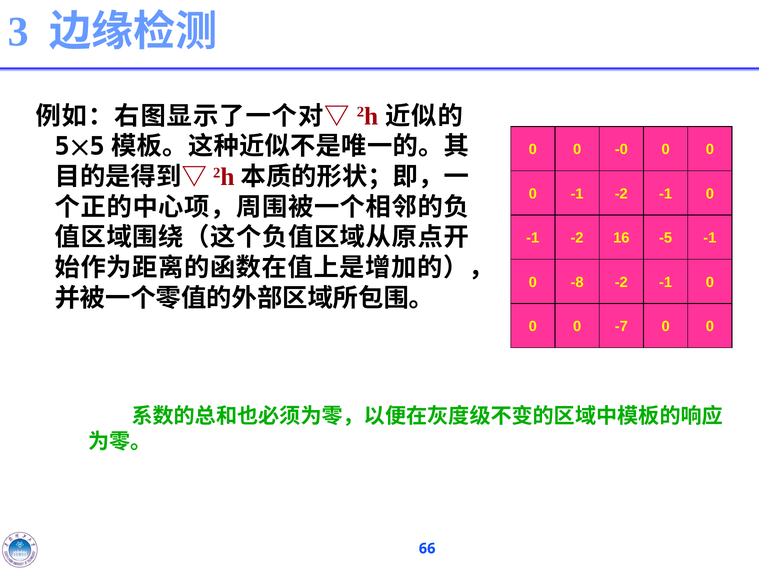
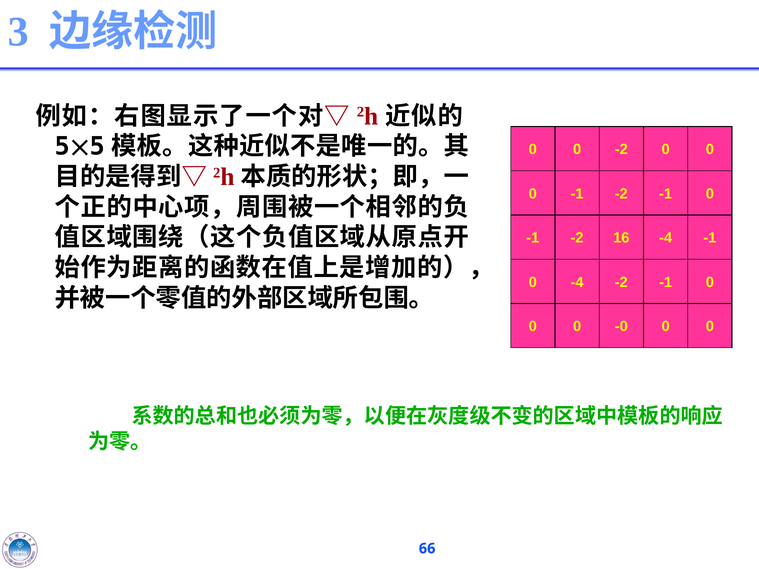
-0: -0 -> -2 (621, 150)
-5: -5 -> -4 (666, 238)
-8: -8 -> -4 (577, 282)
-7: -7 -> -0 (621, 327)
